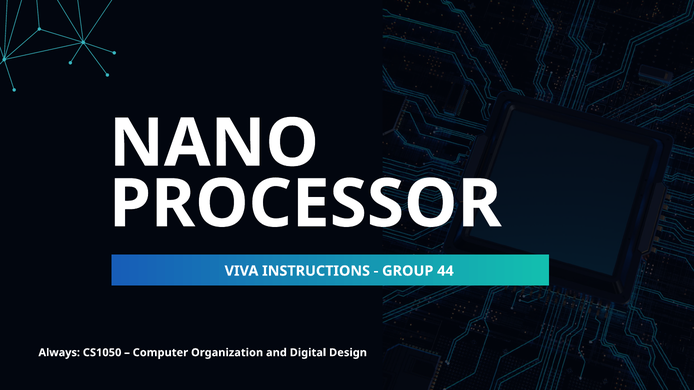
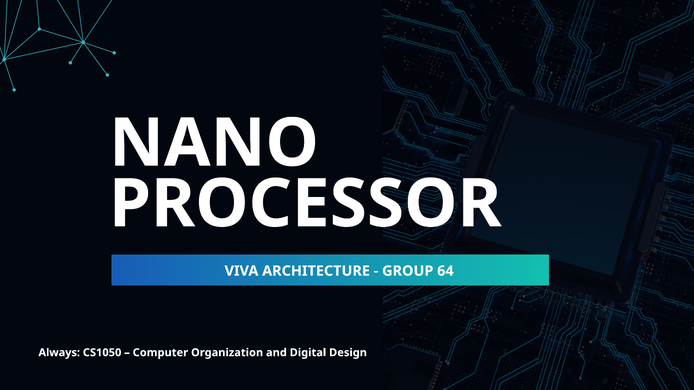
INSTRUCTIONS: INSTRUCTIONS -> ARCHITECTURE (316, 271)
44: 44 -> 64 (445, 271)
